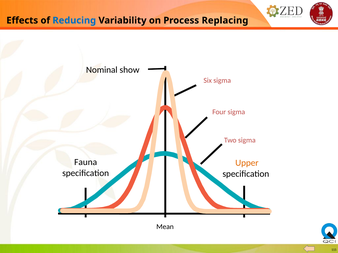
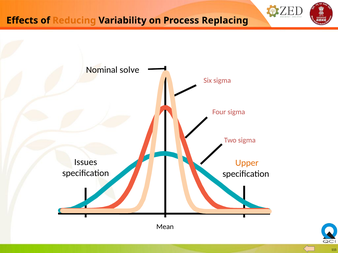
Reducing colour: blue -> orange (74, 20)
show: show -> solve (129, 70)
Fauna: Fauna -> Issues (86, 162)
